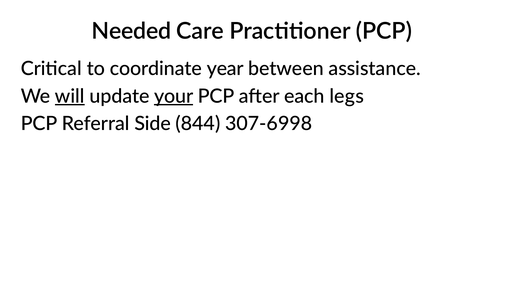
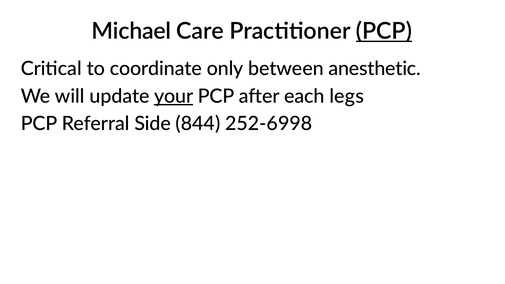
Needed: Needed -> Michael (131, 31)
PCP underline: none -> present (384, 31)
year: year -> only (225, 69)
assistance: assistance -> anesthetic (375, 69)
will underline: present -> none (70, 96)
307-6998: 307-6998 -> 252-6998 (269, 124)
